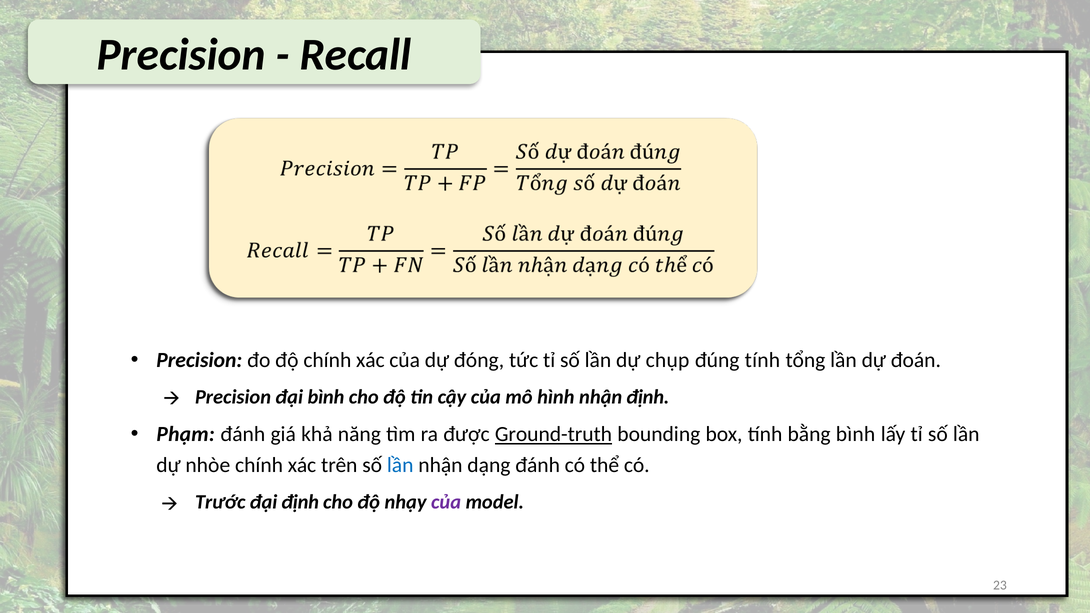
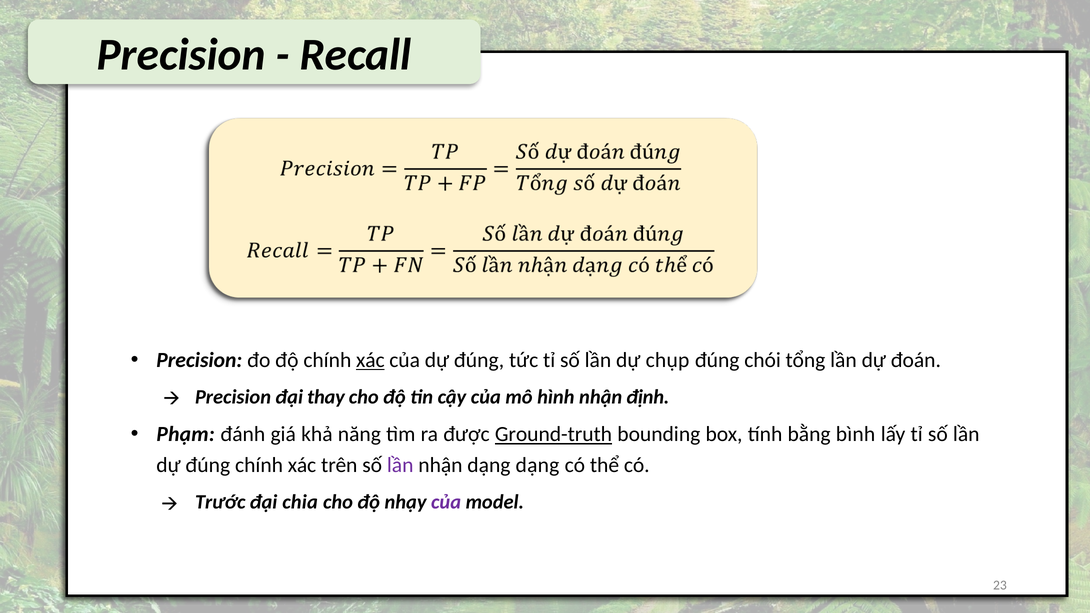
xác underline: none -> present (370, 360)
của dự đóng: đóng -> đúng (479, 360)
đúng tính: tính -> chói (763, 360)
đại bình: bình -> thay (326, 397)
nhòe: nhòe -> đúng (208, 465)
lần colour: blue -> purple (400, 465)
dạng đánh: đánh -> dạng (537, 465)
đại định: định -> chia (300, 502)
